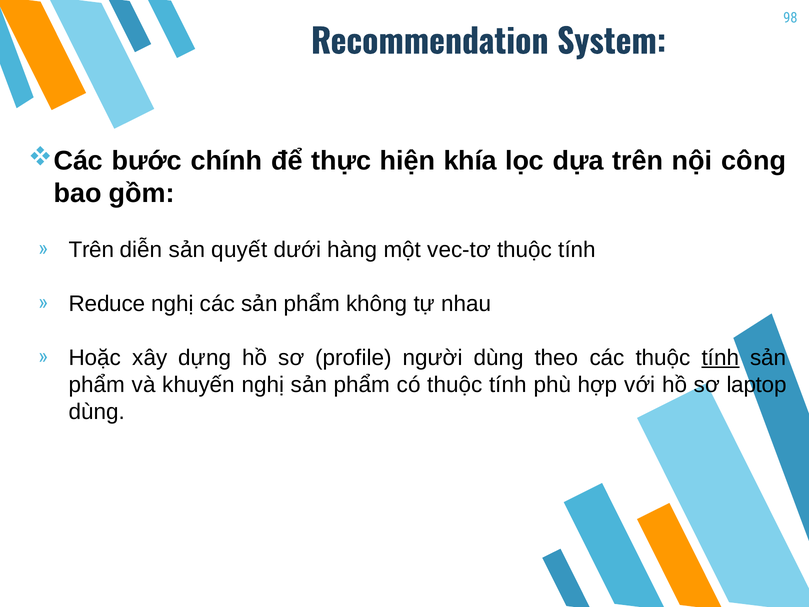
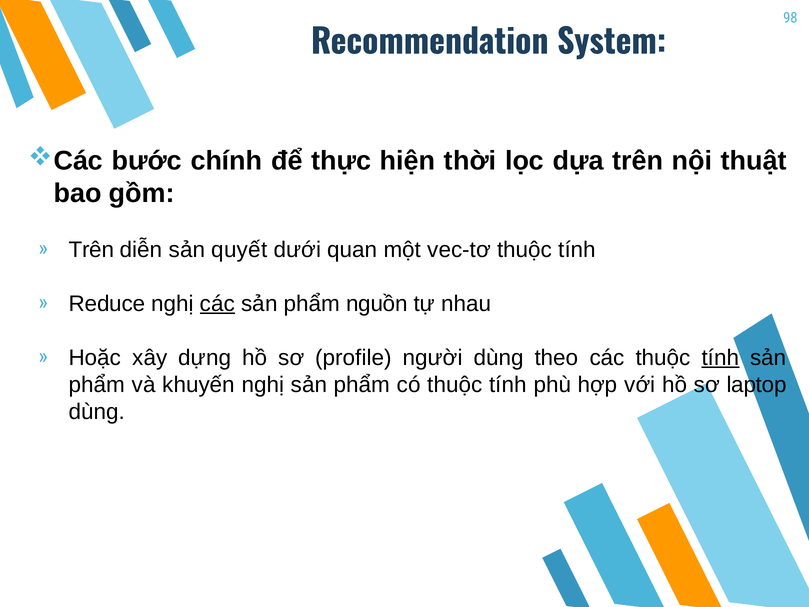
khía: khía -> thời (470, 161)
công: công -> thuật (754, 161)
hàng: hàng -> quan (352, 250)
các underline: none -> present (217, 304)
không: không -> nguồn (377, 304)
